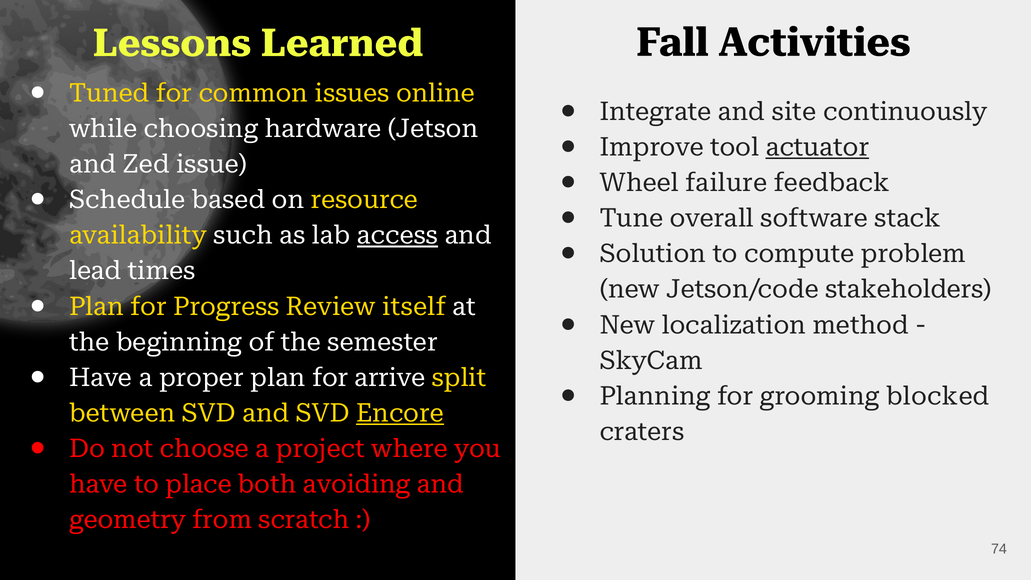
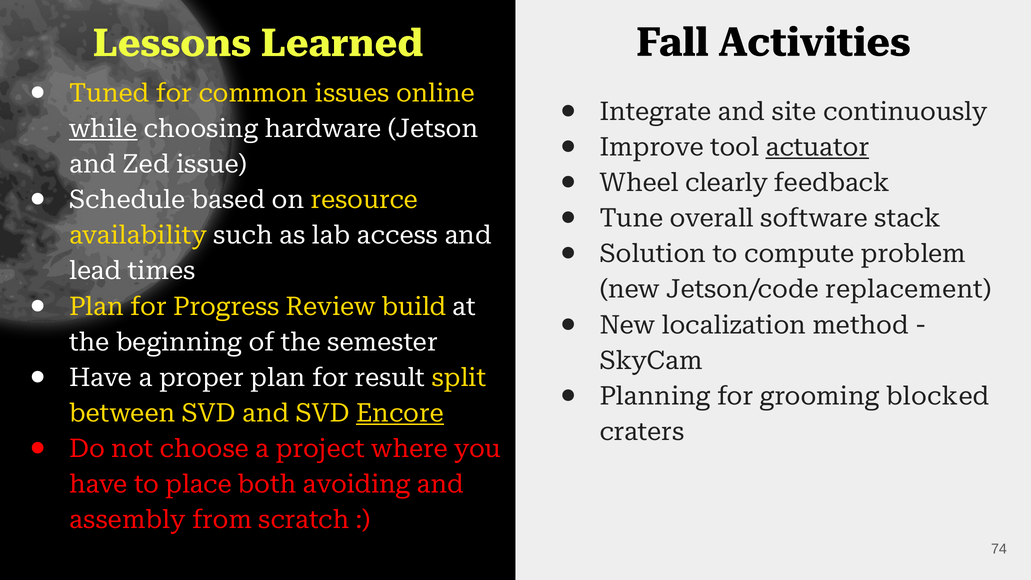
while underline: none -> present (103, 129)
failure: failure -> clearly (726, 183)
access underline: present -> none (397, 235)
stakeholders: stakeholders -> replacement (908, 289)
itself: itself -> build (414, 307)
arrive: arrive -> result (390, 378)
geometry: geometry -> assembly (127, 520)
